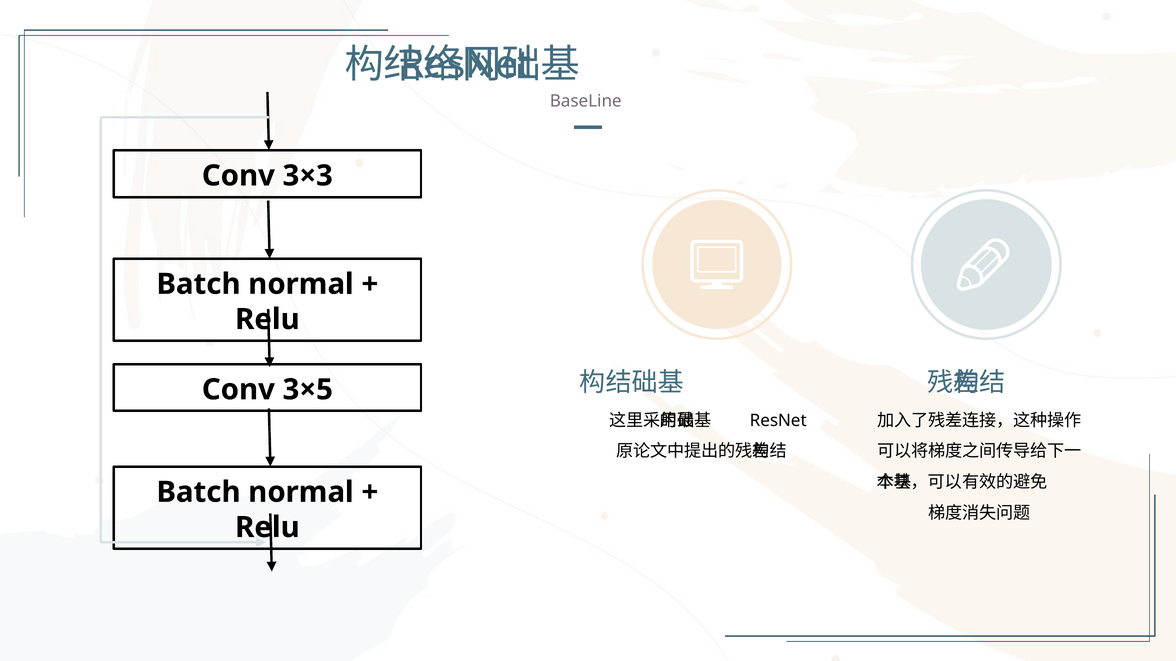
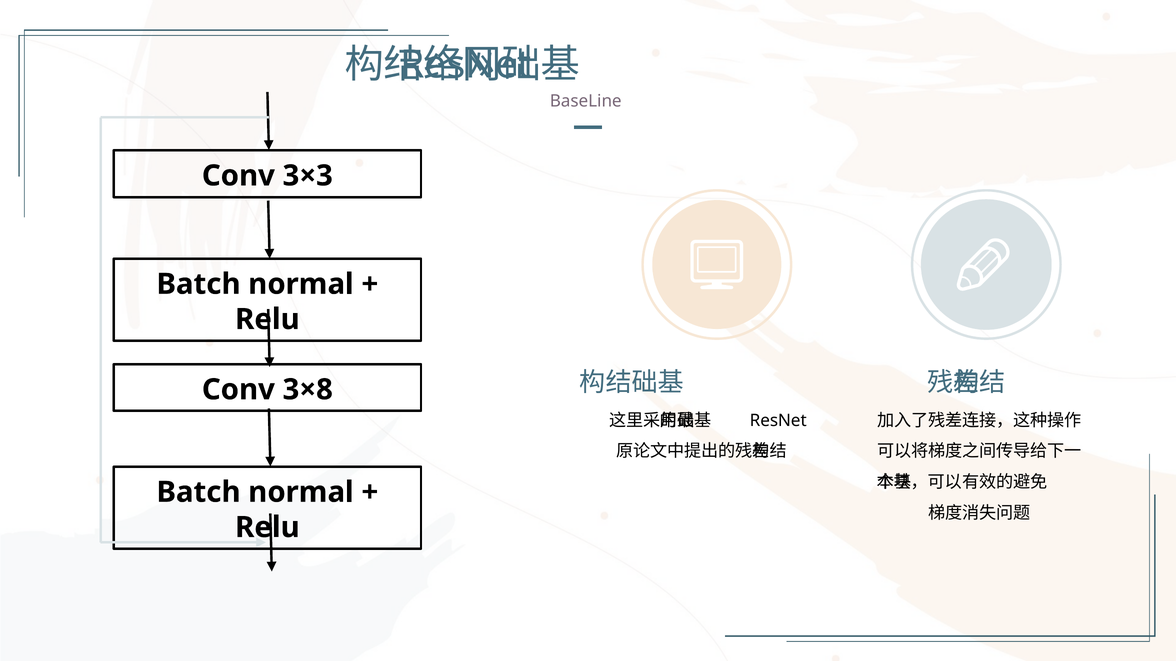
3×5: 3×5 -> 3×8 (308, 390)
